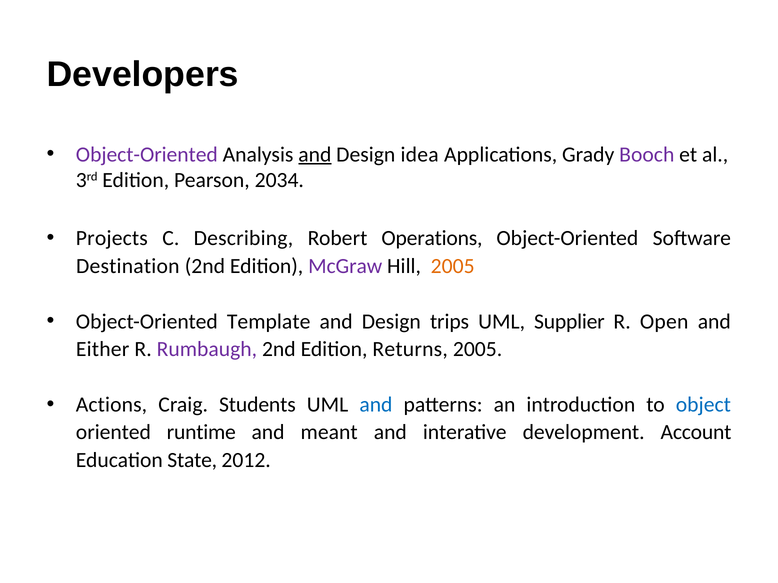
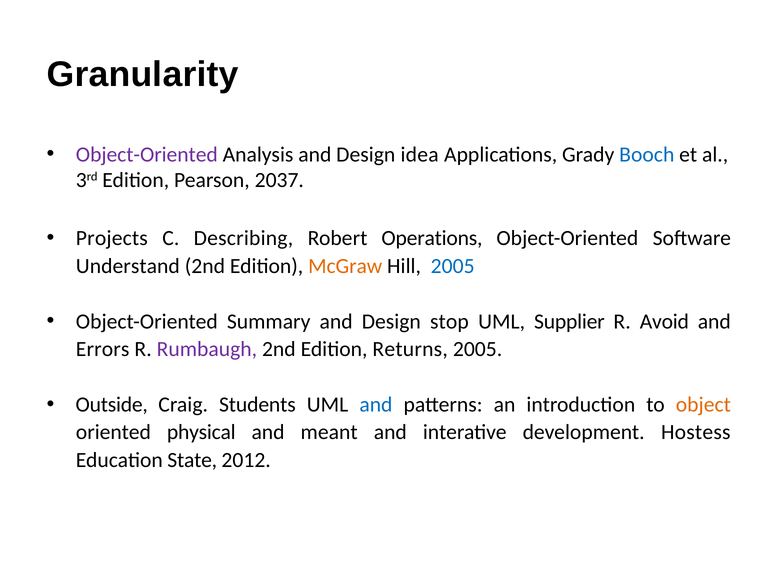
Developers: Developers -> Granularity (143, 74)
and underline: present -> none (315, 155)
Booch colour: purple -> blue (647, 155)
2034: 2034 -> 2037 (279, 180)
Destination: Destination -> Understand (128, 266)
McGraw colour: purple -> orange (345, 266)
2005 colour: orange -> blue (453, 266)
Template: Template -> Summary (269, 322)
trips: trips -> stop (449, 322)
Open: Open -> Avoid (664, 322)
Either: Either -> Errors (103, 349)
Actions: Actions -> Outside (112, 405)
object colour: blue -> orange (703, 405)
runtime: runtime -> physical (201, 433)
Account: Account -> Hostess (696, 433)
